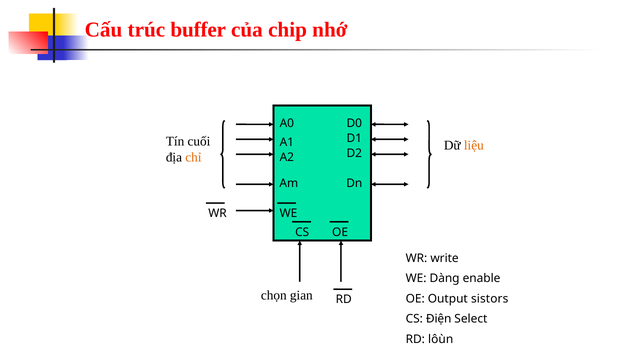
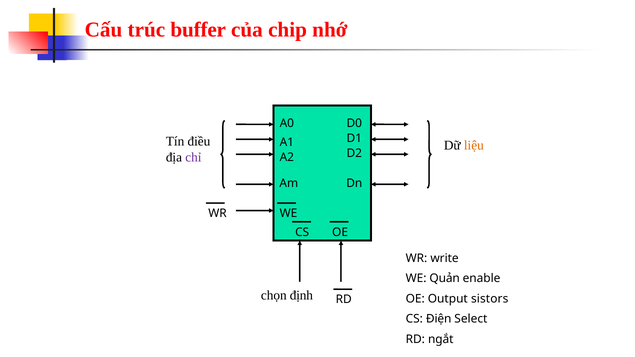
cuối: cuối -> điều (199, 142)
chỉ colour: orange -> purple (193, 157)
Dàng: Dàng -> Quản (445, 279)
gian: gian -> định (301, 295)
lôùn: lôùn -> ngắt (441, 339)
